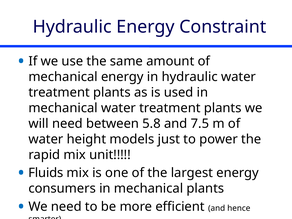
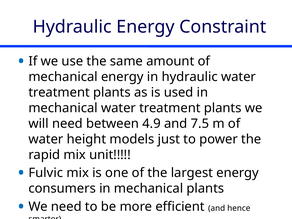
5.8: 5.8 -> 4.9 (152, 124)
Fluids: Fluids -> Fulvic (46, 173)
